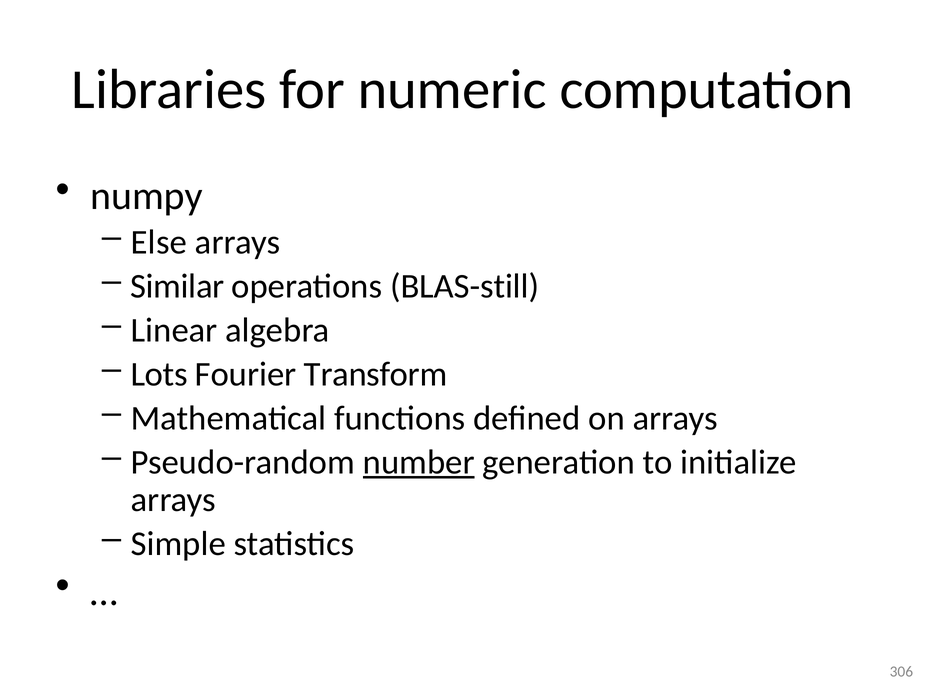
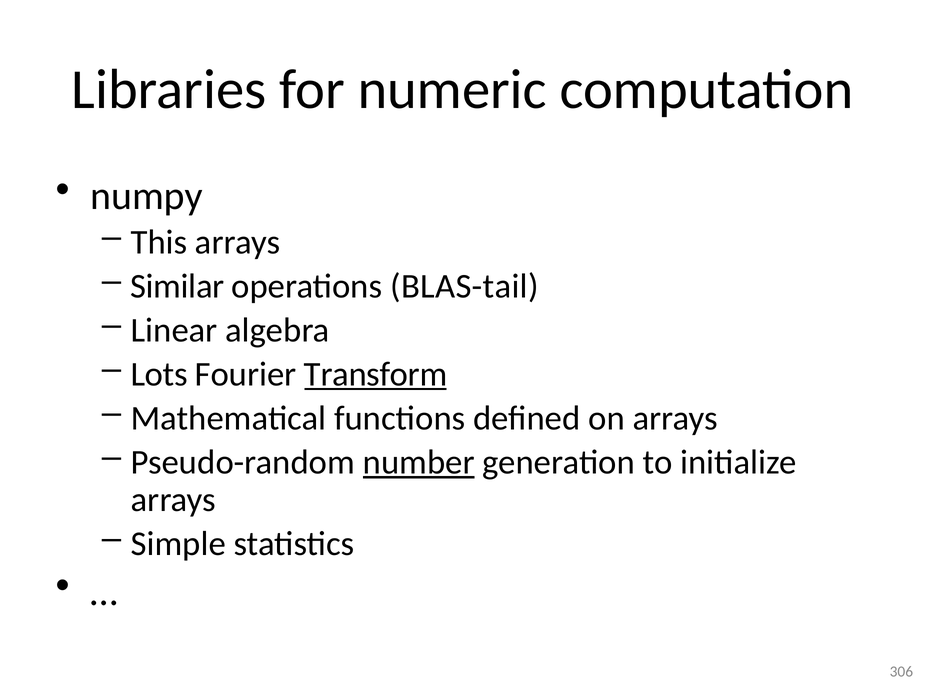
Else: Else -> This (159, 242)
BLAS-still: BLAS-still -> BLAS-tail (464, 286)
Transform underline: none -> present (376, 375)
